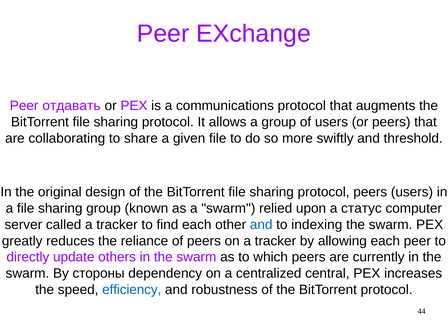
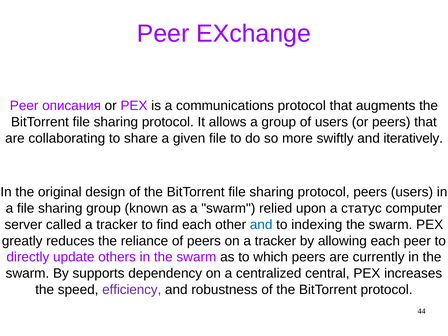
отдавать: отдавать -> описания (72, 106)
threshold: threshold -> iteratively (413, 138)
стороны: стороны -> supports (99, 273)
efficiency colour: blue -> purple (132, 290)
